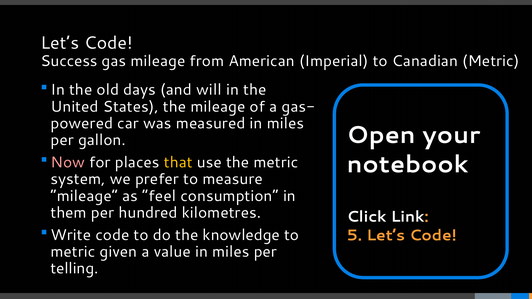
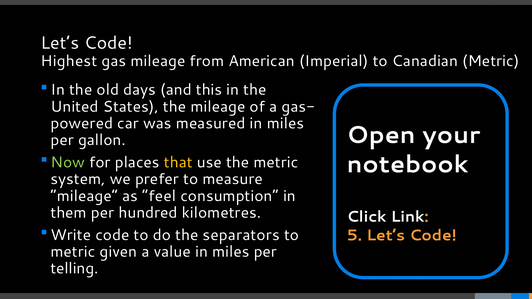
Success: Success -> Highest (69, 61)
will: will -> this (209, 90)
Now colour: pink -> light green (68, 163)
knowledge: knowledge -> separators (241, 235)
